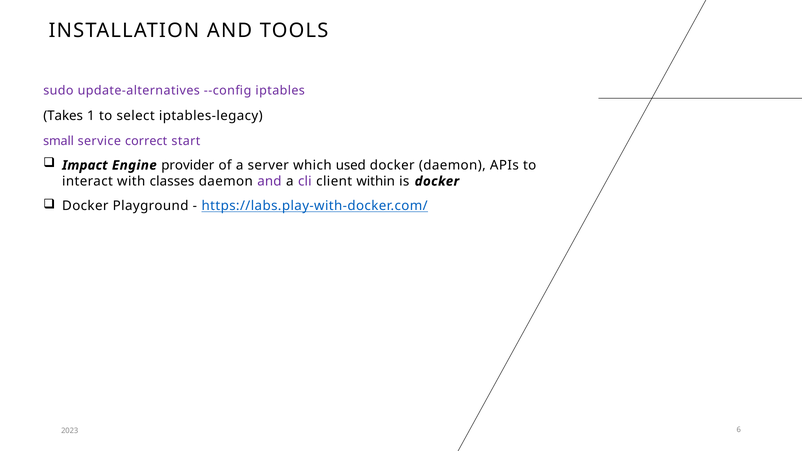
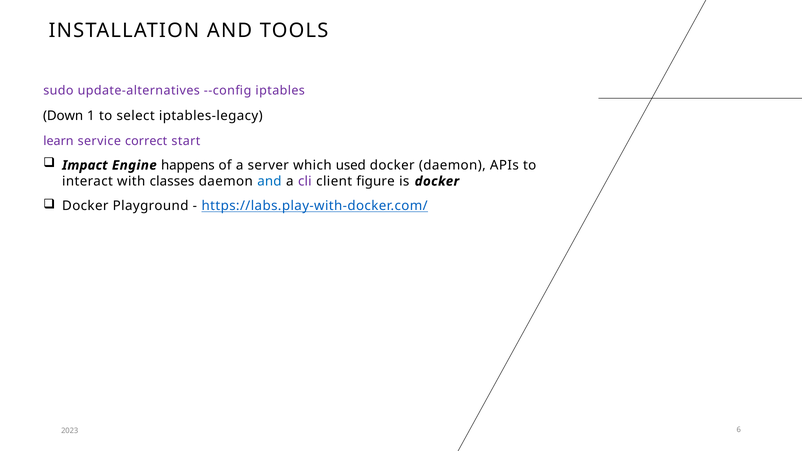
Takes: Takes -> Down (63, 116)
small: small -> learn (58, 141)
provider: provider -> happens (188, 165)
and colour: purple -> blue (269, 181)
within: within -> figure (376, 181)
